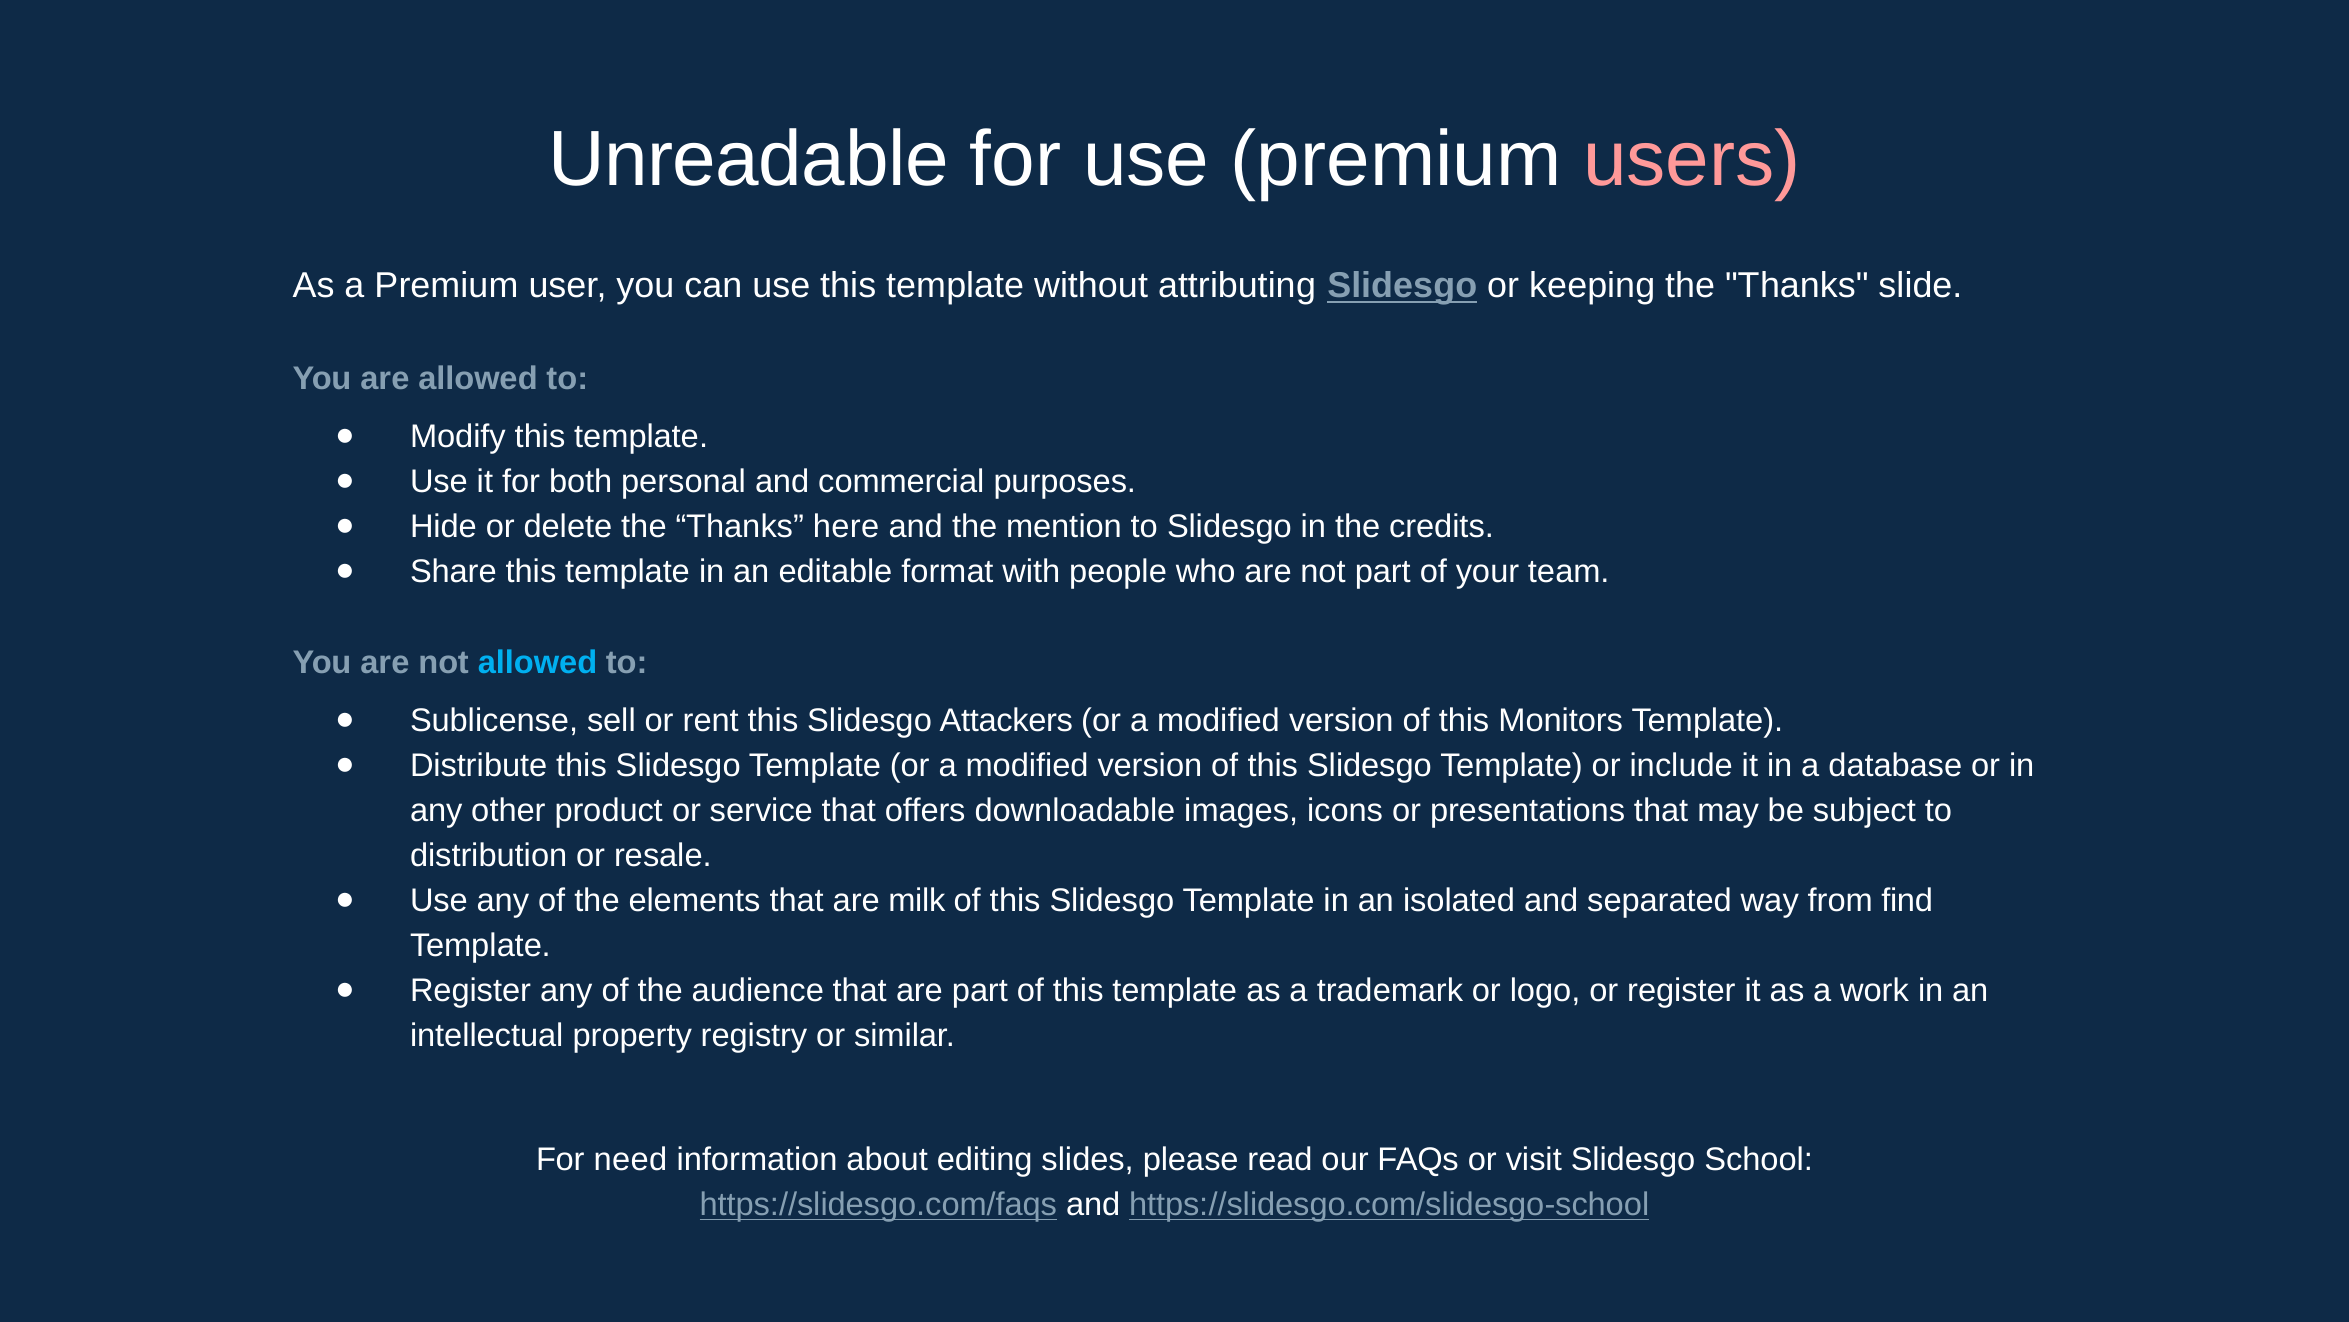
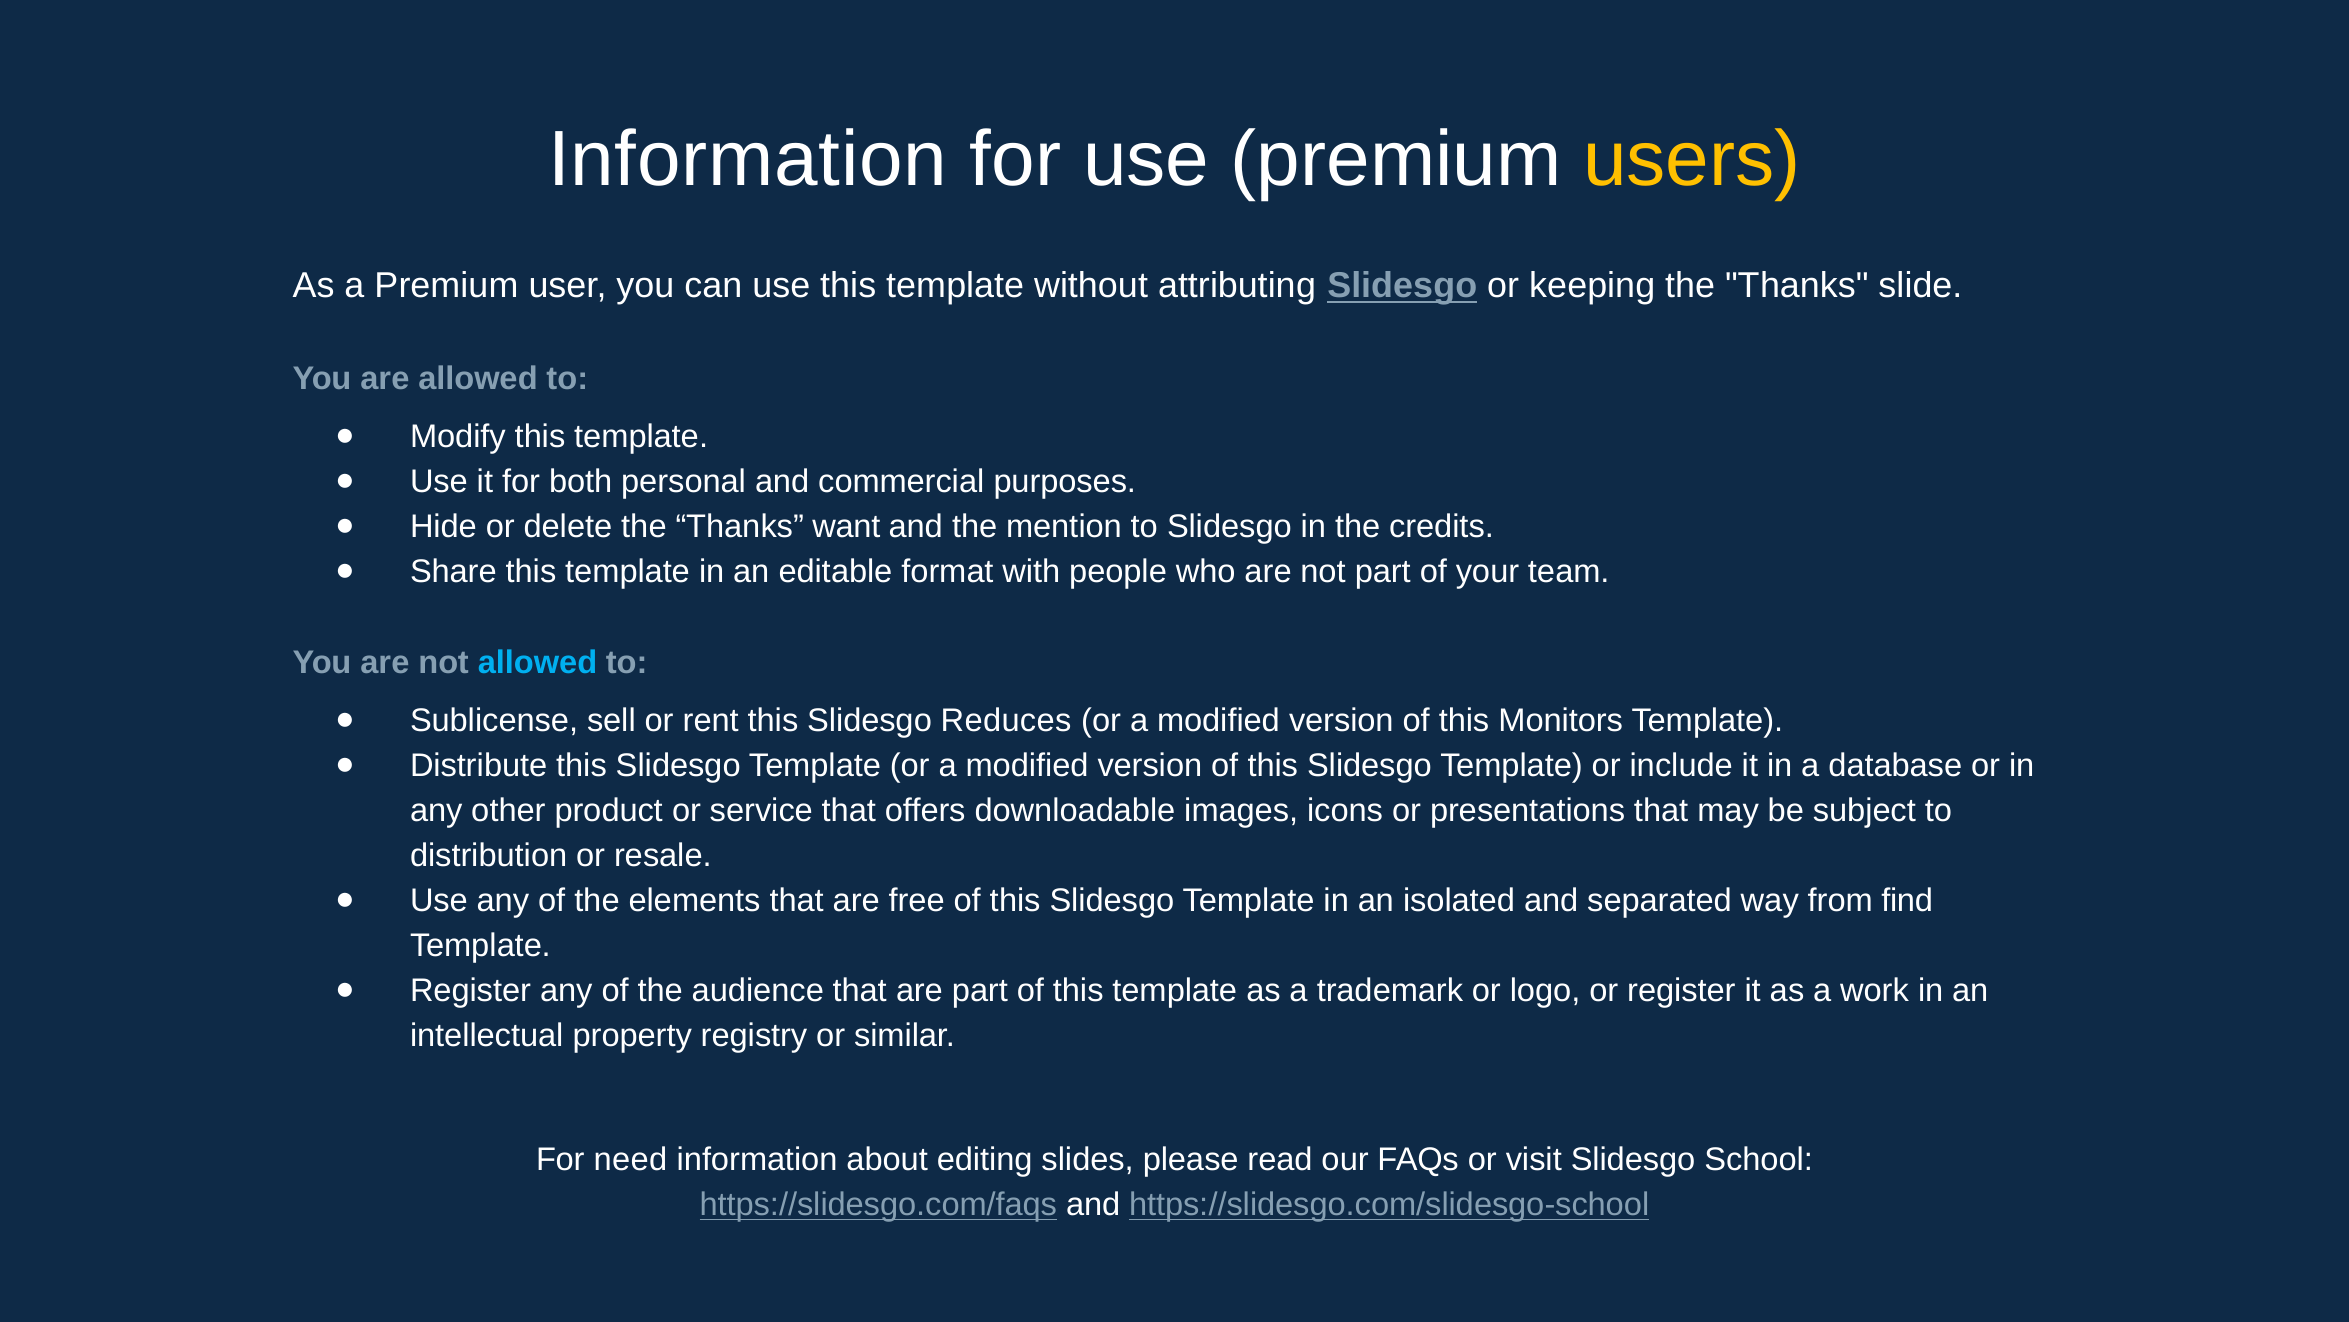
Unreadable: Unreadable -> Information (748, 159)
users colour: pink -> yellow (1692, 159)
here: here -> want (846, 526)
Attackers: Attackers -> Reduces (1006, 720)
milk: milk -> free (917, 900)
